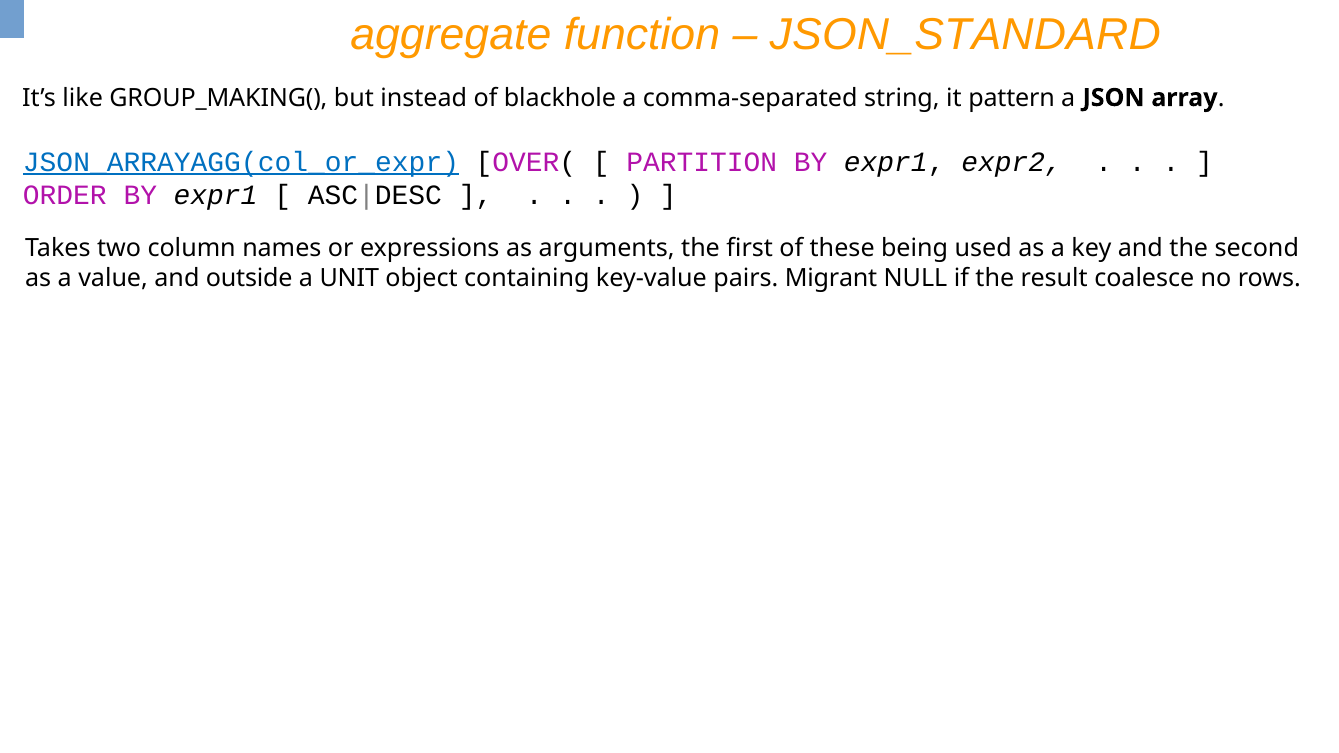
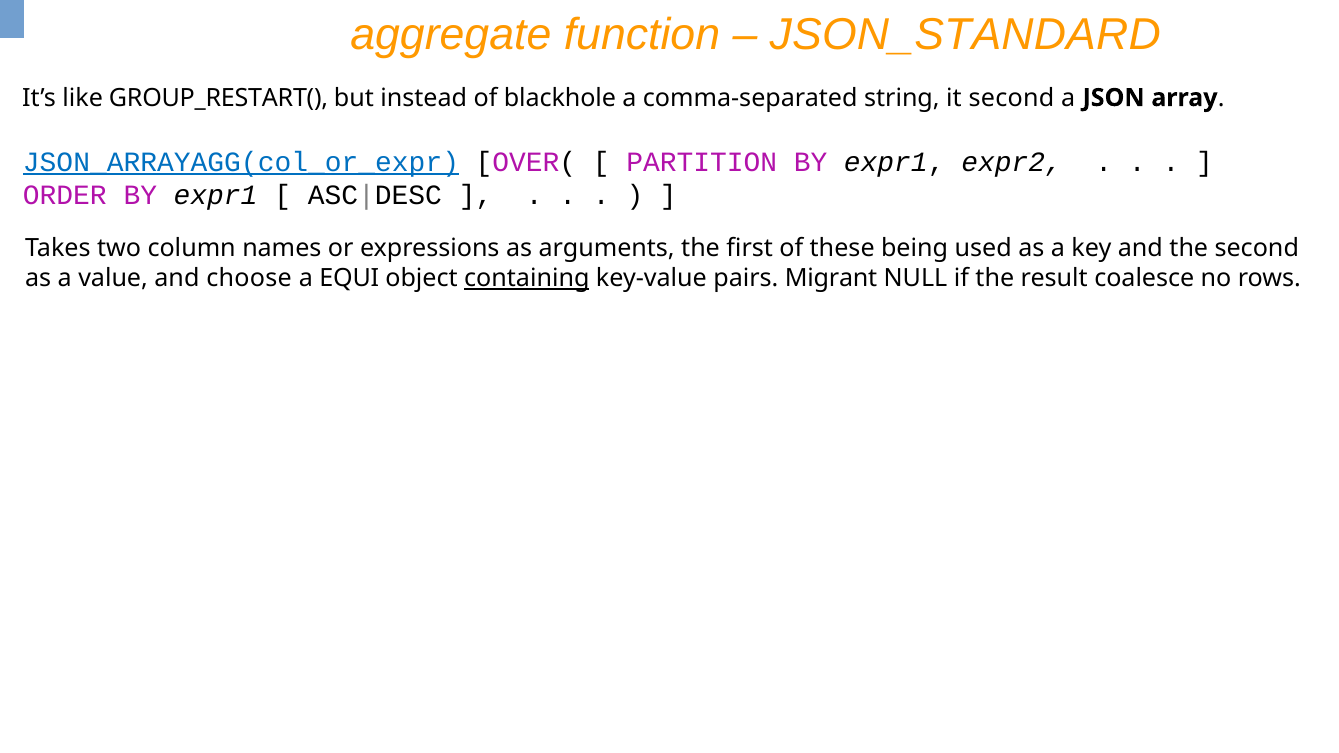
GROUP_MAKING(: GROUP_MAKING( -> GROUP_RESTART( (218, 98)
it pattern: pattern -> second (1011, 98)
outside: outside -> choose (249, 278)
UNIT: UNIT -> EQUI (349, 278)
containing underline: none -> present (527, 278)
